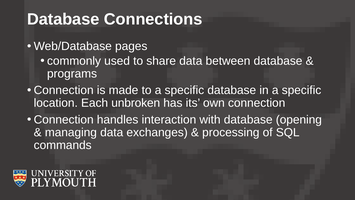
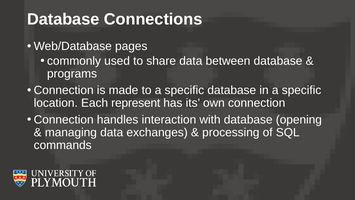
unbroken: unbroken -> represent (136, 103)
